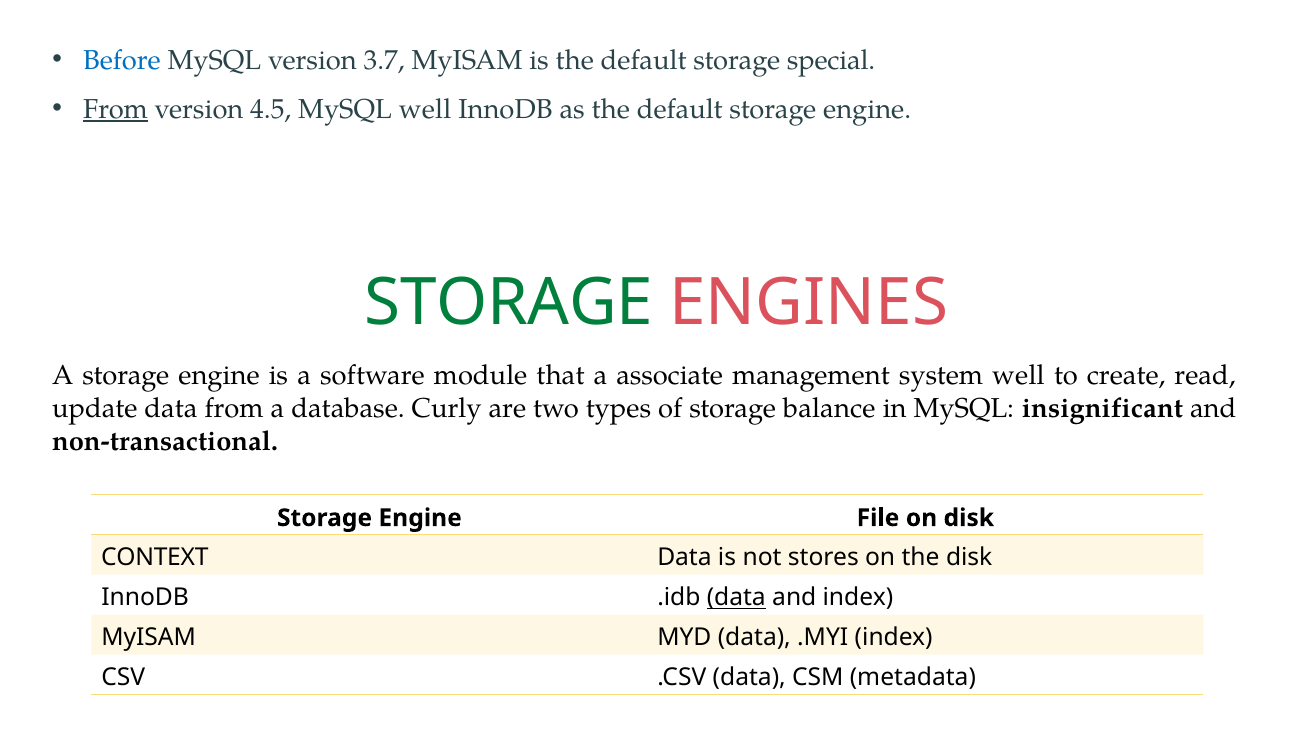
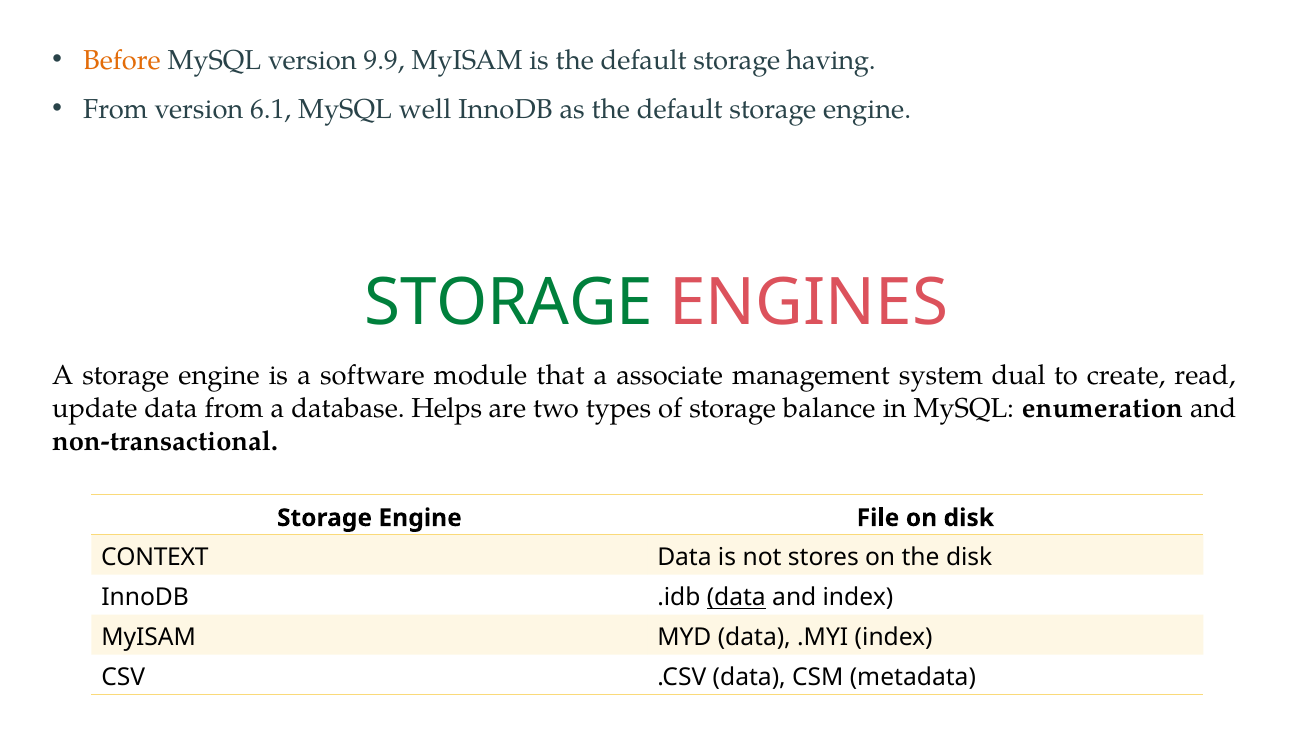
Before colour: blue -> orange (122, 60)
3.7: 3.7 -> 9.9 (384, 60)
special: special -> having (831, 60)
From underline: present -> none (116, 109)
4.5: 4.5 -> 6.1 (271, 109)
system well: well -> dual (1019, 376)
Curly: Curly -> Helps (447, 409)
insignificant: insignificant -> enumeration (1102, 409)
